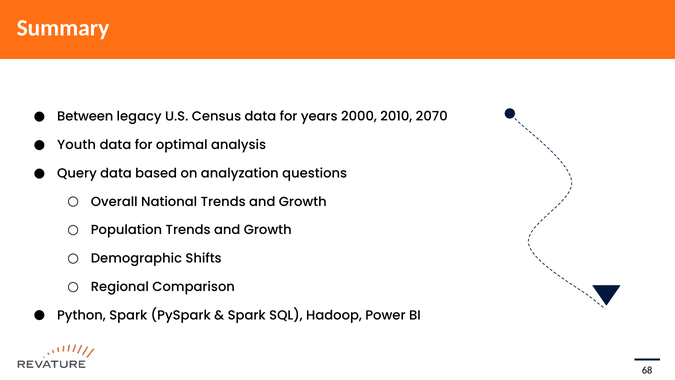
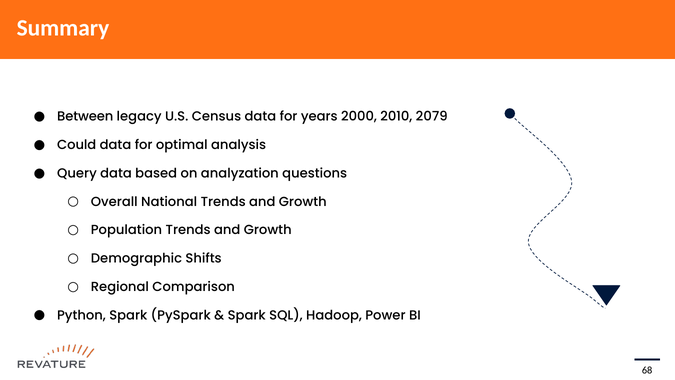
2070: 2070 -> 2079 (432, 117)
Youth: Youth -> Could (77, 145)
